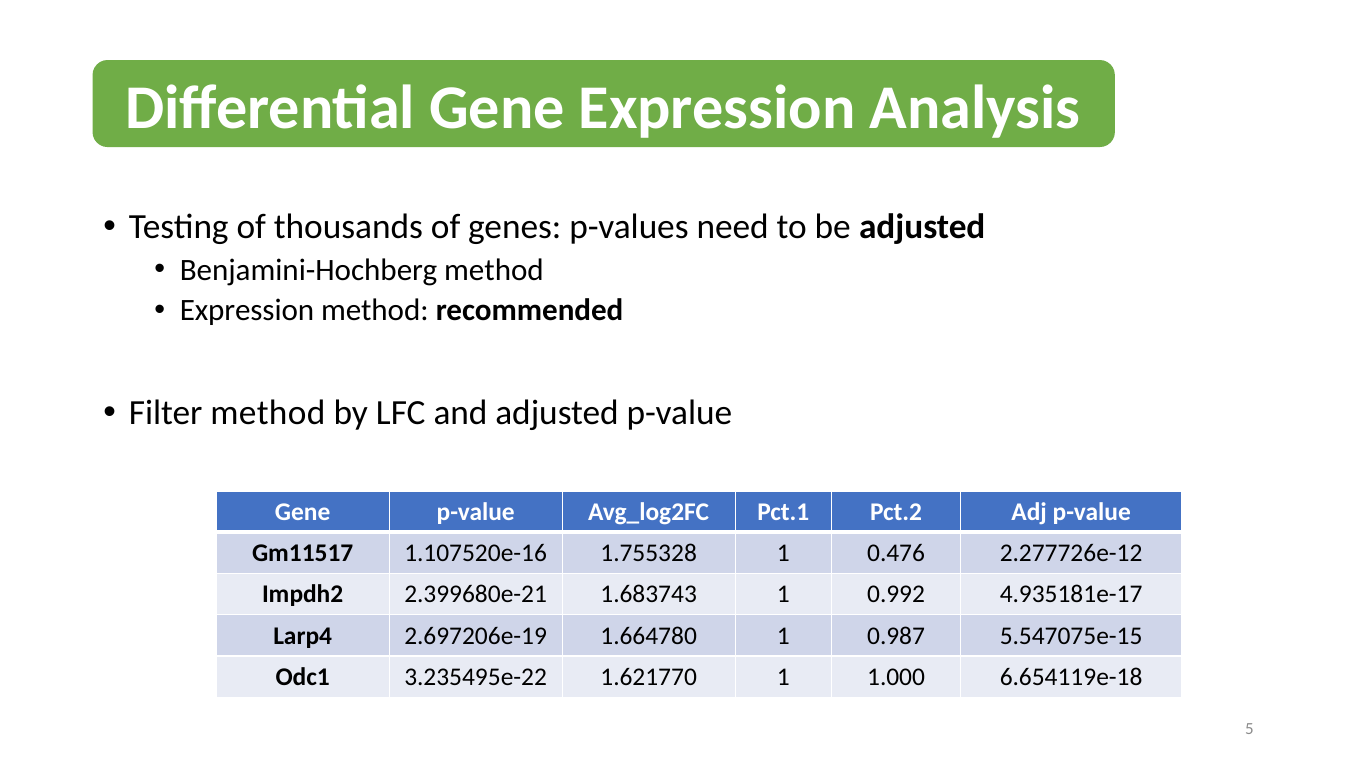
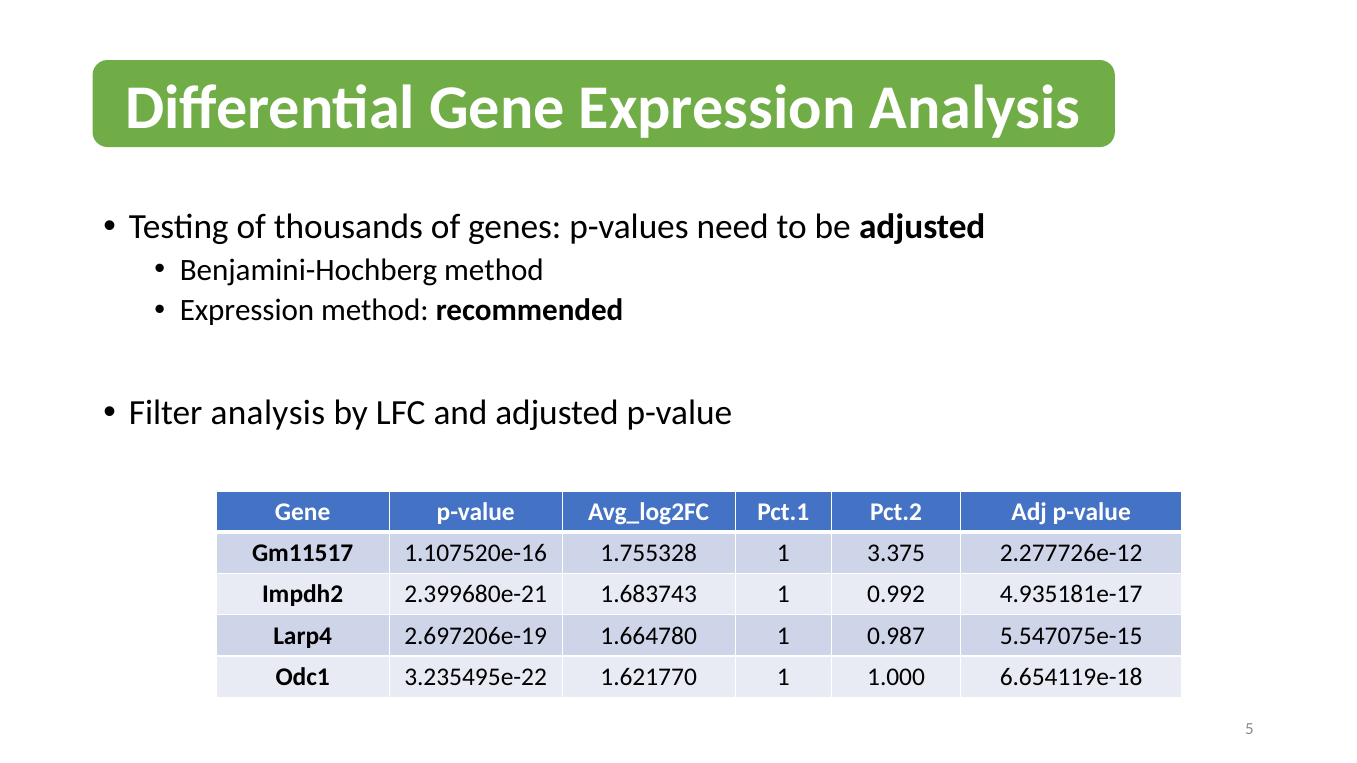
Filter method: method -> analysis (268, 413)
0.476: 0.476 -> 3.375 (896, 553)
